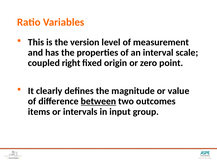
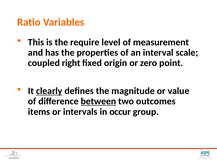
version: version -> require (85, 42)
clearly underline: none -> present (49, 91)
input: input -> occur (120, 112)
